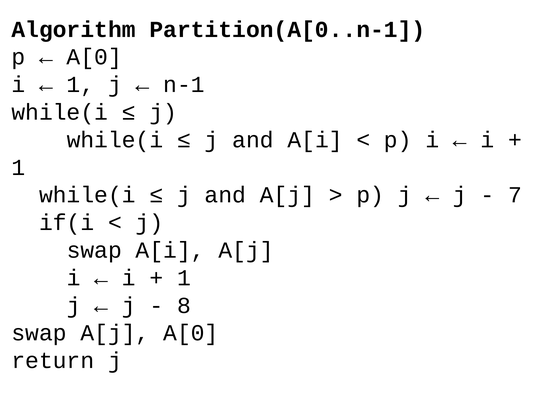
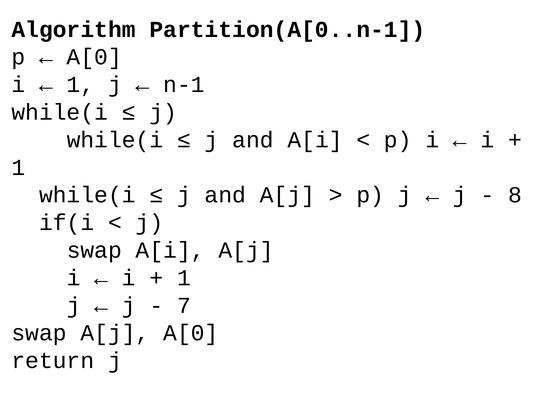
7: 7 -> 8 (515, 195)
8: 8 -> 7 (184, 305)
